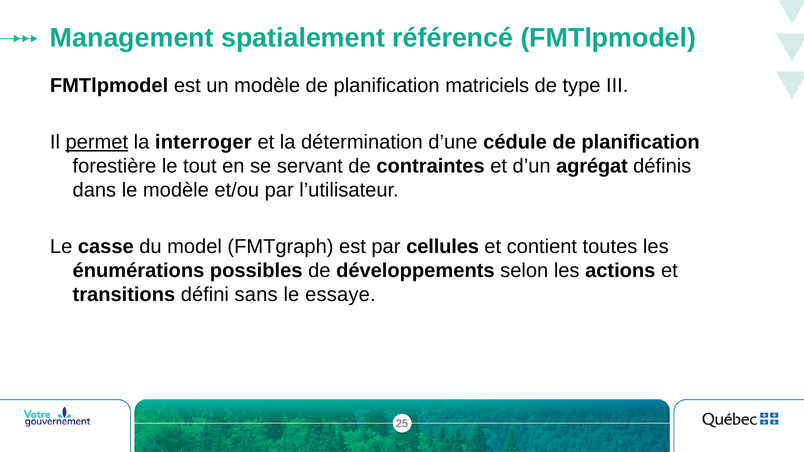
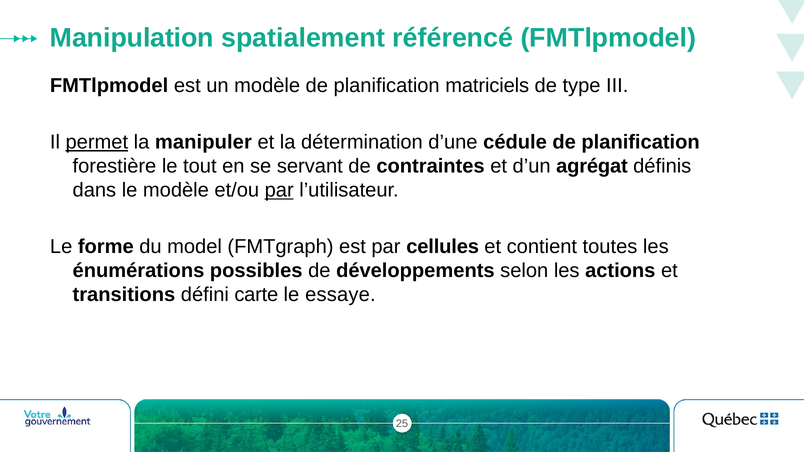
Management: Management -> Manipulation (132, 38)
interroger: interroger -> manipuler (203, 142)
par underline: none -> present (279, 190)
casse: casse -> forme (106, 247)
sans: sans -> carte (256, 295)
